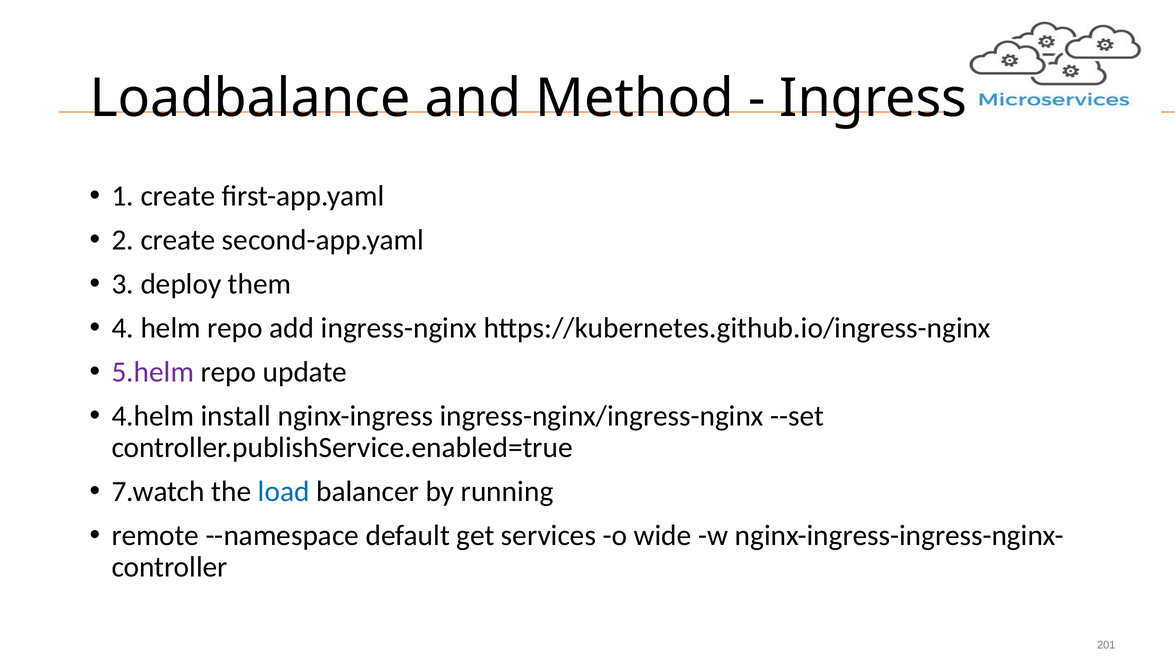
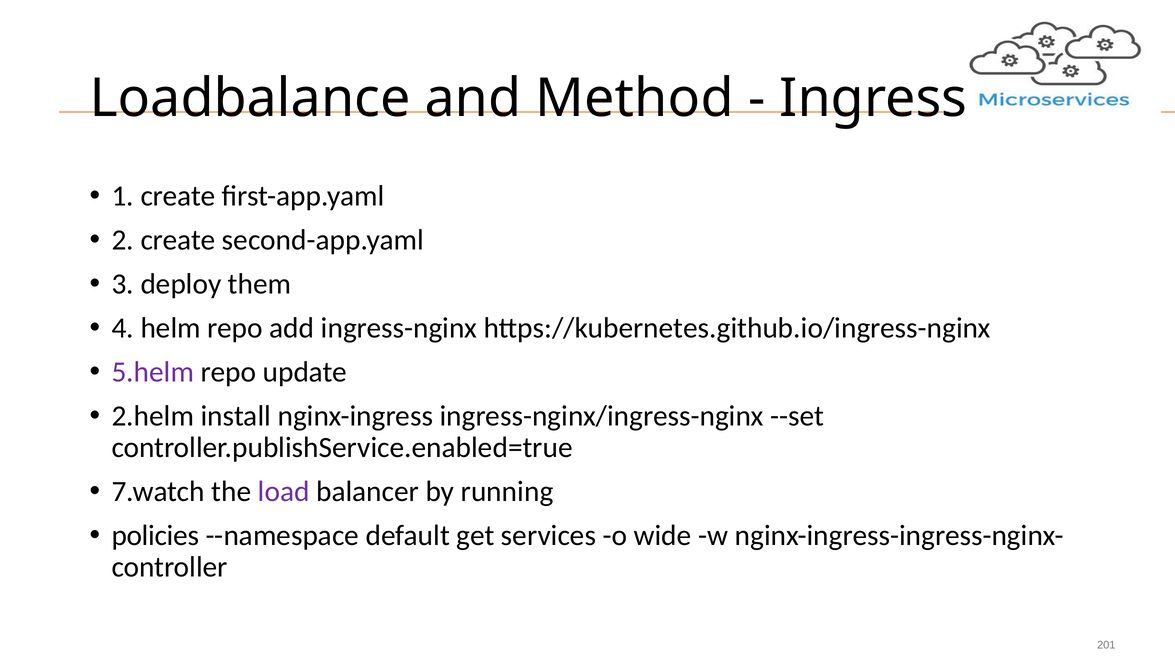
4.helm: 4.helm -> 2.helm (153, 416)
load colour: blue -> purple (284, 492)
remote: remote -> policies (155, 535)
